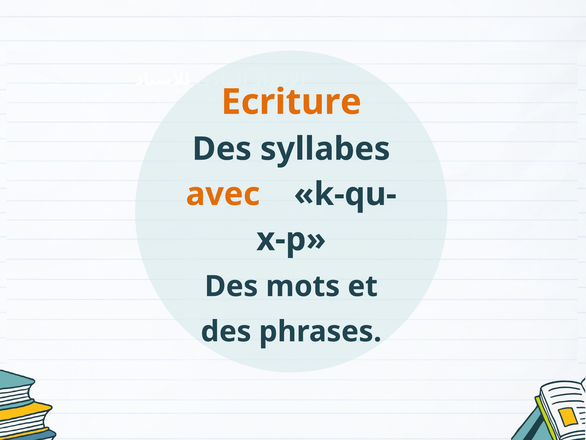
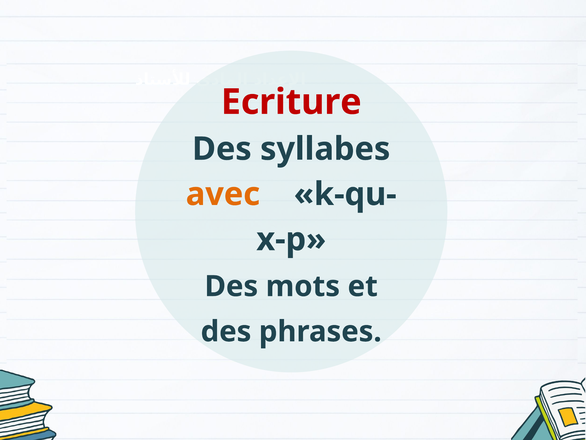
Ecriture colour: orange -> red (291, 102)
